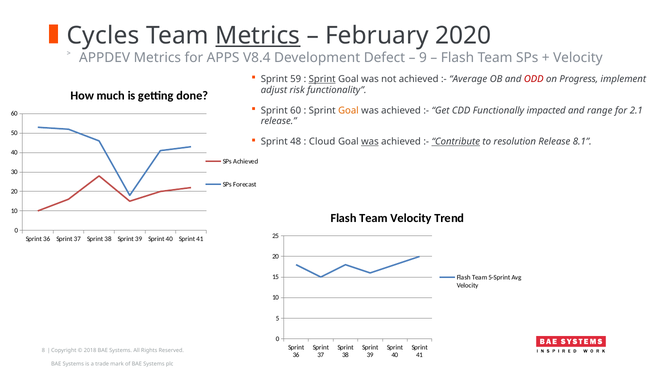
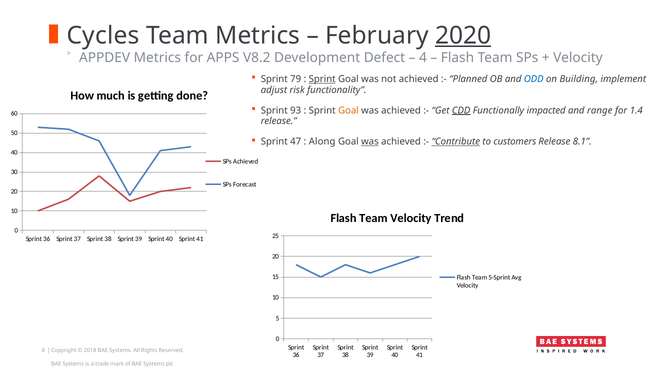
Metrics underline: present -> none (258, 35)
2020 underline: none -> present (463, 35)
V8.4: V8.4 -> V8.2 (257, 58)
9: 9 -> 4 (423, 58)
59: 59 -> 79 (296, 79)
Average: Average -> Planned (468, 79)
ODD colour: red -> blue (534, 79)
Progress: Progress -> Building (579, 79)
Sprint 60: 60 -> 93 (296, 110)
CDD underline: none -> present (461, 110)
2.1: 2.1 -> 1.4 (636, 110)
48: 48 -> 47 (296, 142)
Cloud: Cloud -> Along (322, 142)
resolution: resolution -> customers (515, 142)
